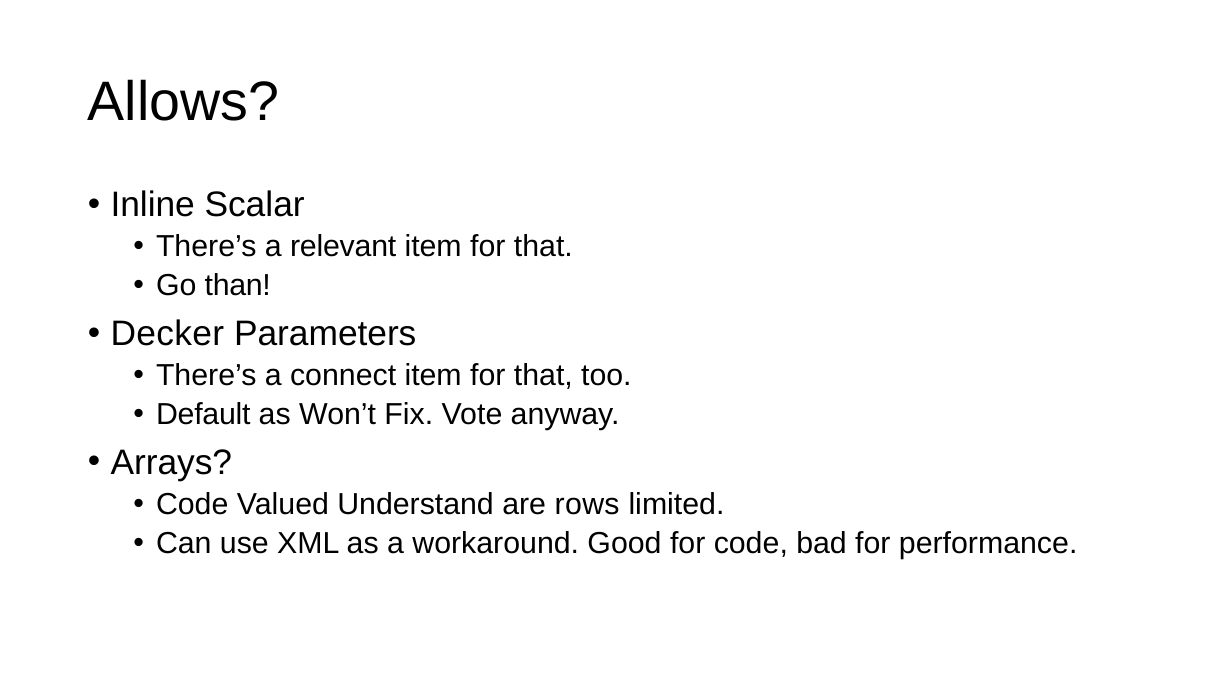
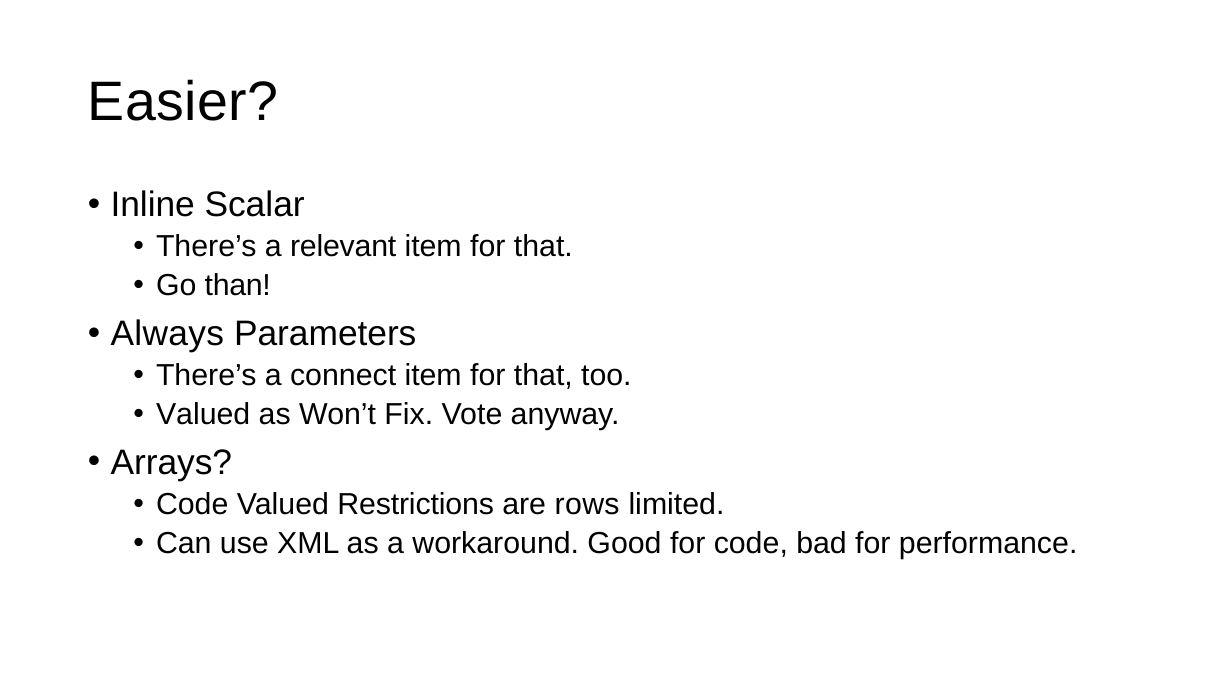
Allows: Allows -> Easier (183, 102)
Decker: Decker -> Always (167, 334)
Default: Default -> Valued (203, 414)
Understand: Understand -> Restrictions (416, 504)
